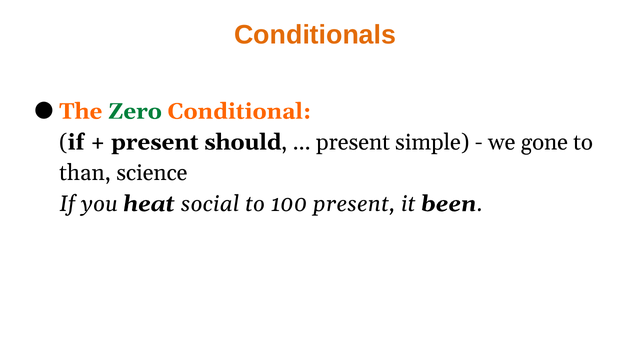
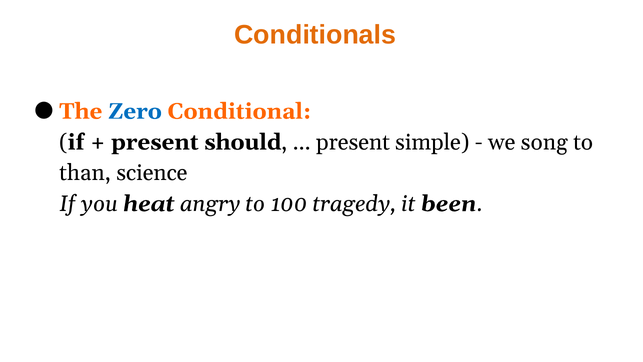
Zero colour: green -> blue (135, 111)
gone: gone -> song (544, 142)
social: social -> angry (210, 204)
100 present: present -> tragedy (354, 204)
